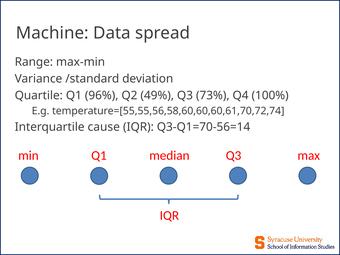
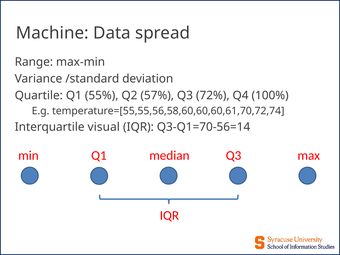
96%: 96% -> 55% (102, 95)
49%: 49% -> 57% (157, 95)
73%: 73% -> 72% (213, 95)
cause: cause -> visual (104, 127)
